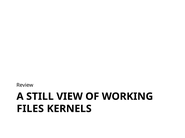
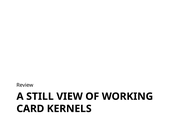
FILES: FILES -> CARD (30, 109)
